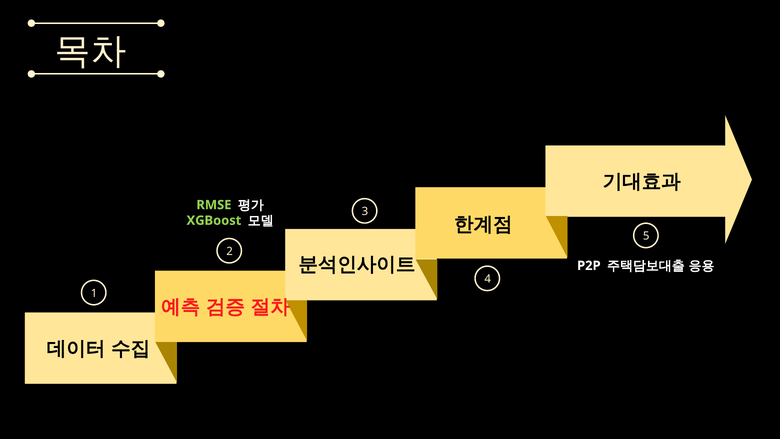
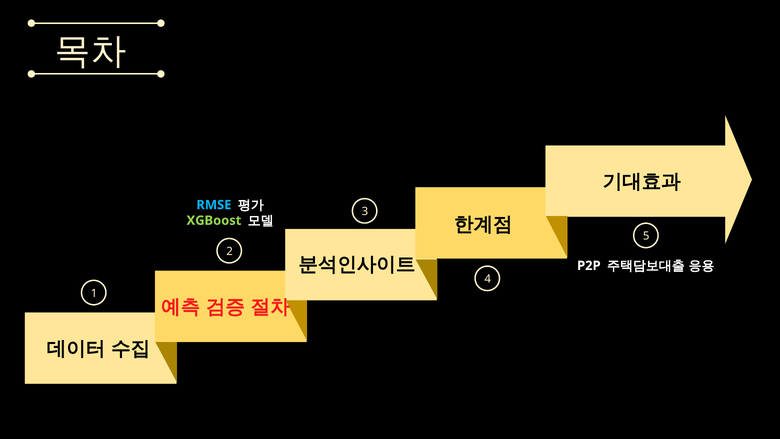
RMSE colour: light green -> light blue (214, 205)
